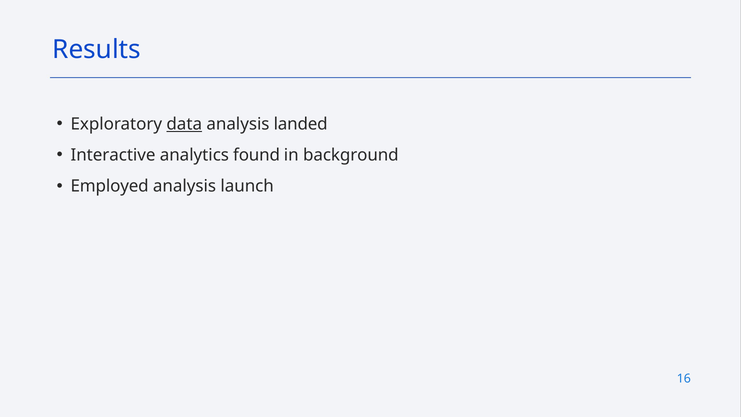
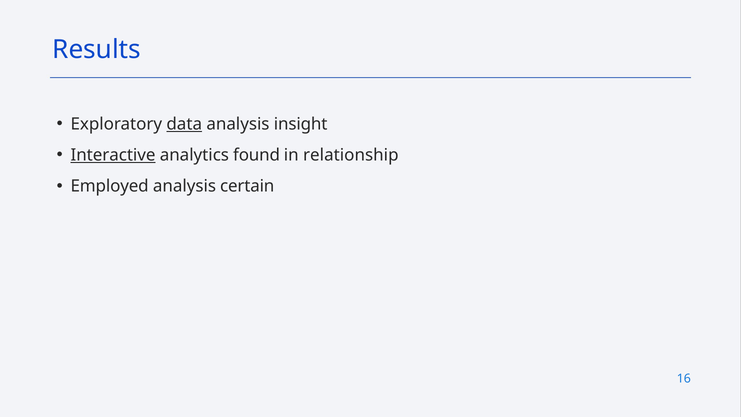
landed: landed -> insight (301, 124)
Interactive underline: none -> present (113, 155)
background: background -> relationship (351, 155)
launch: launch -> certain (247, 186)
